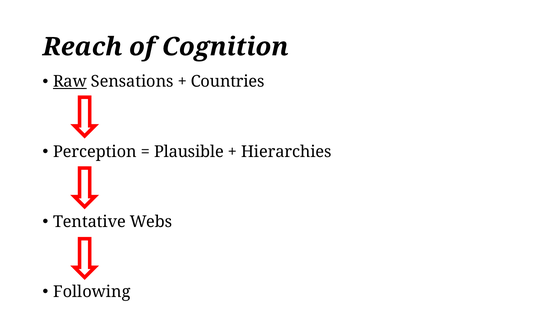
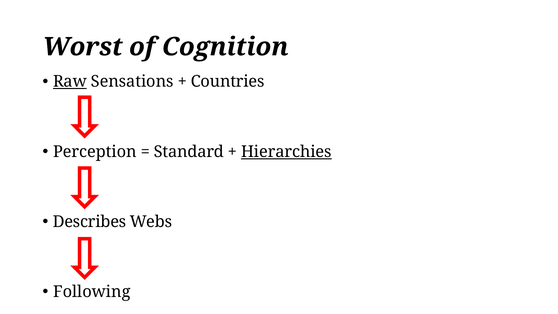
Reach: Reach -> Worst (83, 47)
Plausible: Plausible -> Standard (189, 152)
Hierarchies underline: none -> present (286, 152)
Tentative: Tentative -> Describes (89, 222)
